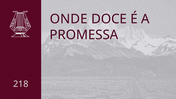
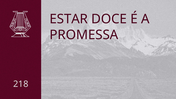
ONDE: ONDE -> ESTAR (69, 19)
